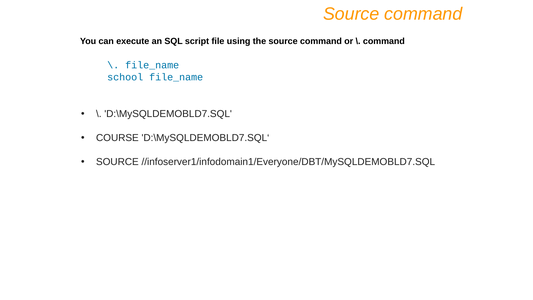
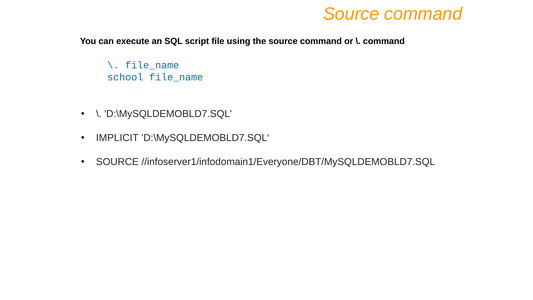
COURSE: COURSE -> IMPLICIT (117, 138)
